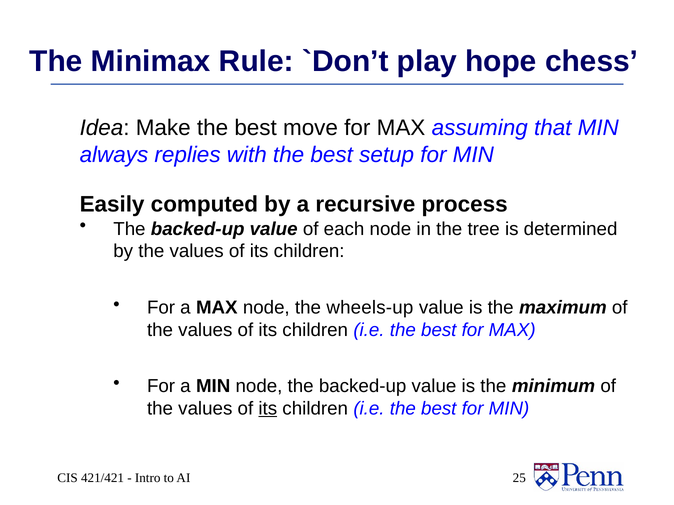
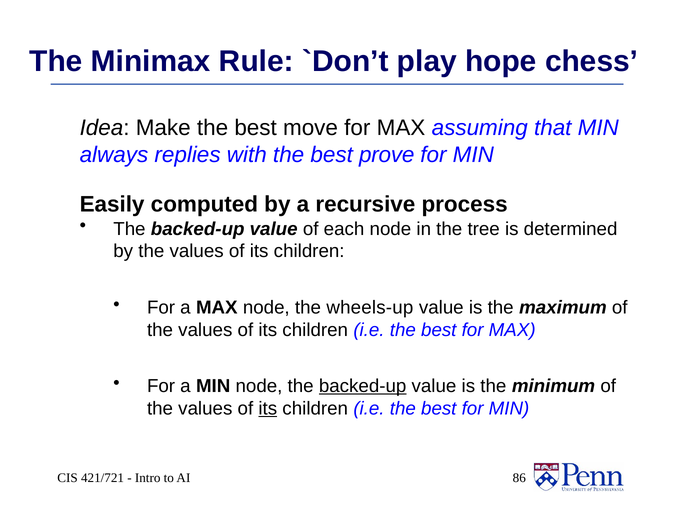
setup: setup -> prove (387, 155)
backed-up underline: none -> present (363, 386)
421/421: 421/421 -> 421/721 (103, 478)
25: 25 -> 86 (519, 478)
